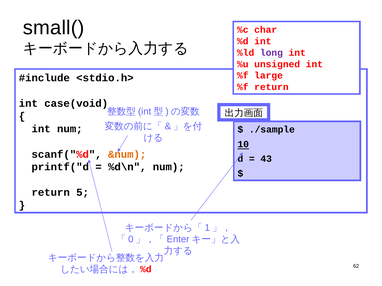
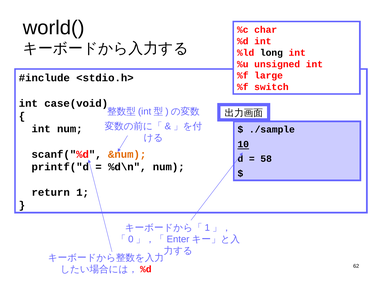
small(: small( -> world( (54, 28)
long colour: purple -> black (271, 53)
%f return: return -> switch (271, 87)
43: 43 -> 58 (266, 159)
5: 5 -> 1 (83, 193)
